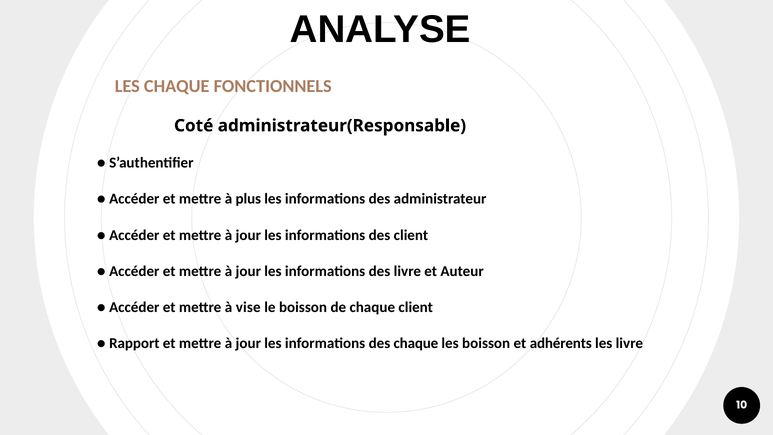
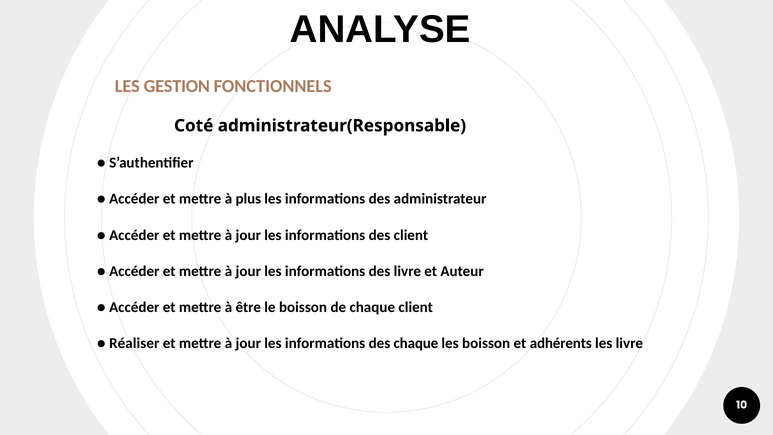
LES CHAQUE: CHAQUE -> GESTION (177, 86)
vise: vise -> être (248, 307)
Rapport: Rapport -> Réaliser (134, 343)
